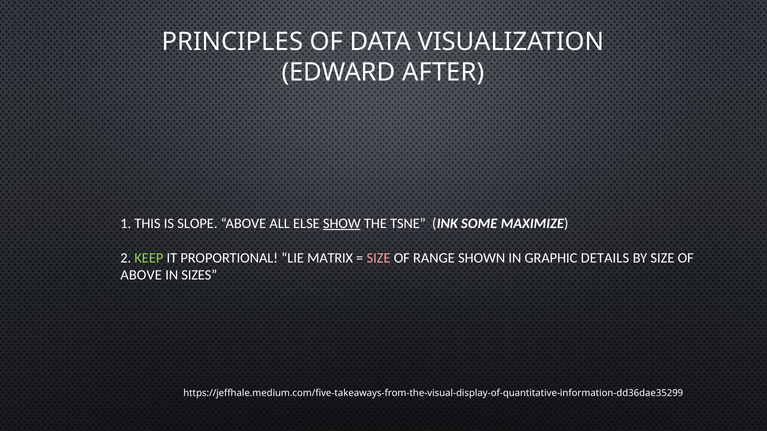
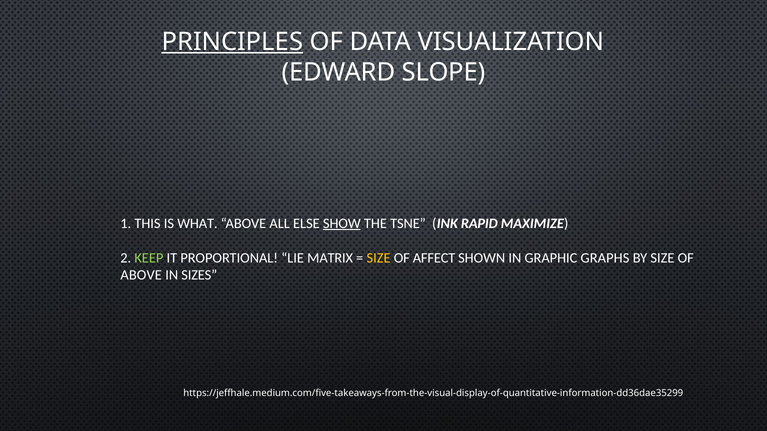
PRINCIPLES underline: none -> present (232, 42)
AFTER: AFTER -> SLOPE (443, 73)
SLOPE: SLOPE -> WHAT (197, 224)
SOME: SOME -> RAPID (479, 224)
SIZE colour: pink -> yellow (379, 258)
RANGE: RANGE -> AFFECT (434, 258)
DETAILS: DETAILS -> GRAPHS (605, 258)
